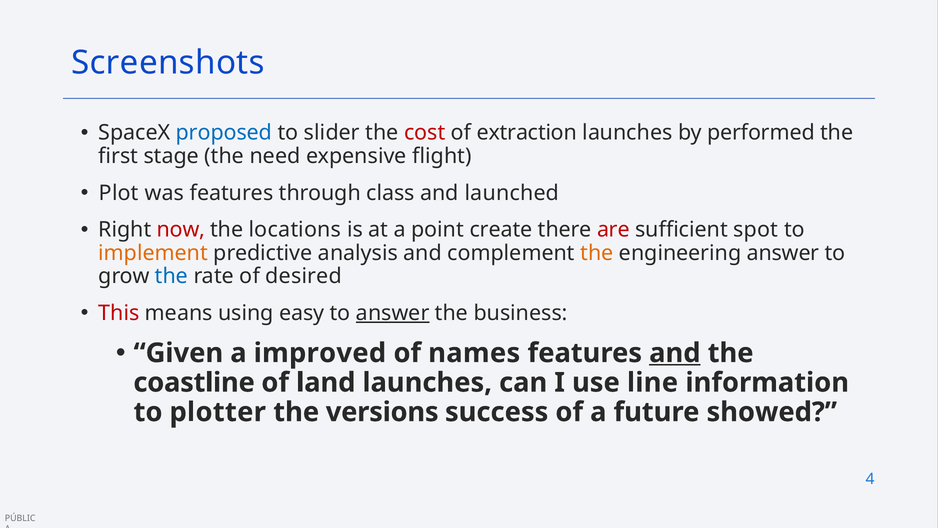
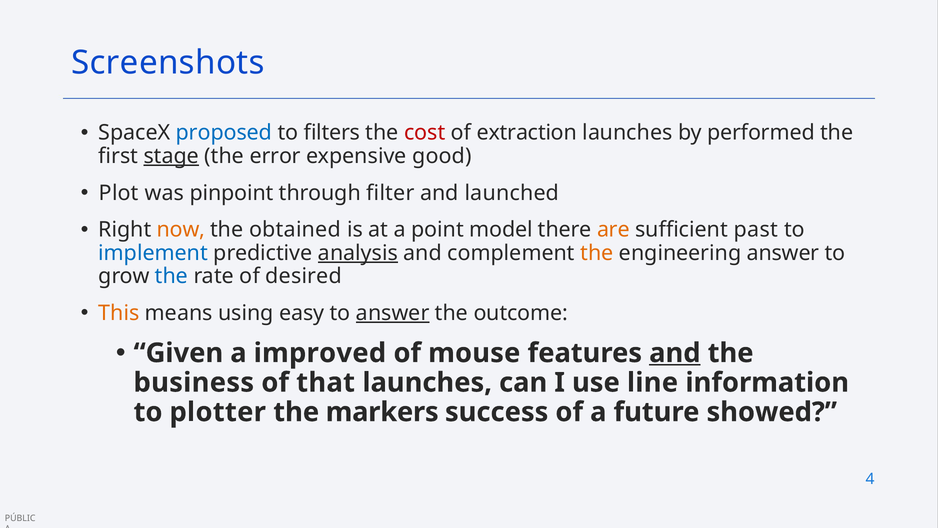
slider: slider -> filters (332, 133)
stage underline: none -> present (171, 156)
need: need -> error (275, 156)
flight: flight -> good (442, 156)
was features: features -> pinpoint (232, 193)
class: class -> filter (390, 193)
now colour: red -> orange (181, 230)
locations: locations -> obtained (295, 230)
create: create -> model (501, 230)
are colour: red -> orange (613, 230)
spot: spot -> past (756, 230)
implement colour: orange -> blue (153, 253)
analysis underline: none -> present (358, 253)
This colour: red -> orange (119, 313)
business: business -> outcome (521, 313)
names: names -> mouse (474, 353)
coastline: coastline -> business (194, 382)
land: land -> that (326, 382)
versions: versions -> markers (382, 412)
